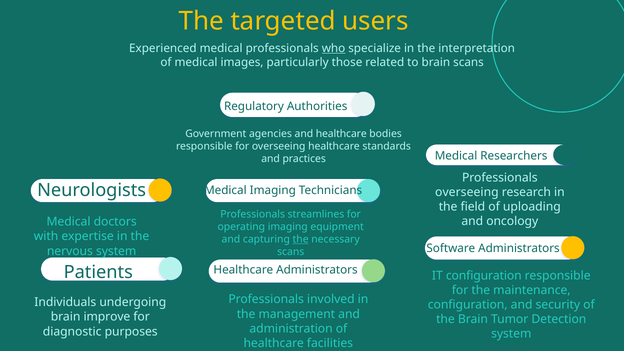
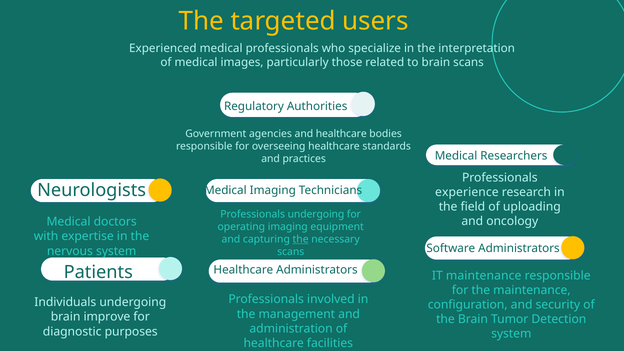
who underline: present -> none (334, 48)
overseeing: overseeing -> experience (467, 192)
Professionals streamlines: streamlines -> undergoing (316, 214)
IT configuration: configuration -> maintenance (484, 276)
